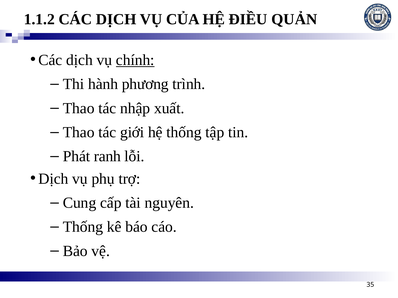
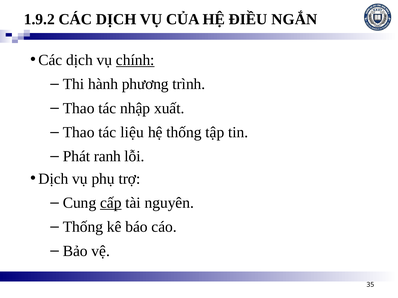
1.1.2: 1.1.2 -> 1.9.2 (39, 19)
QUẢN: QUẢN -> NGẮN (294, 19)
giới: giới -> liệu (132, 133)
cấp underline: none -> present (111, 203)
